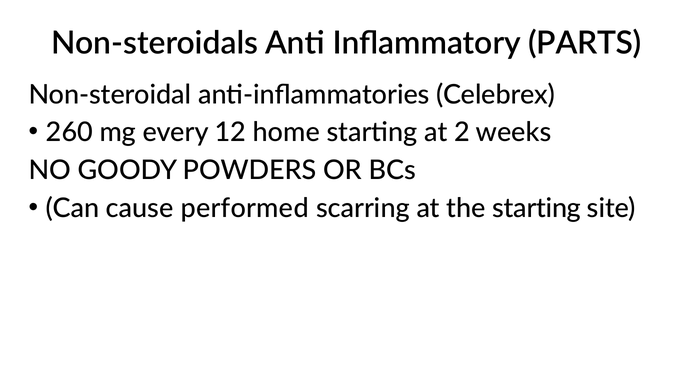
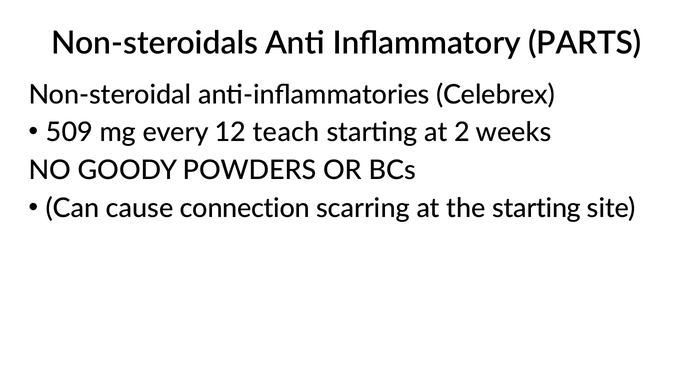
260: 260 -> 509 (69, 132)
home: home -> teach (286, 132)
performed: performed -> connection (245, 208)
